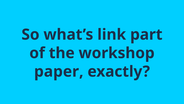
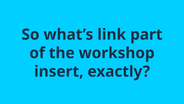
paper: paper -> insert (59, 71)
